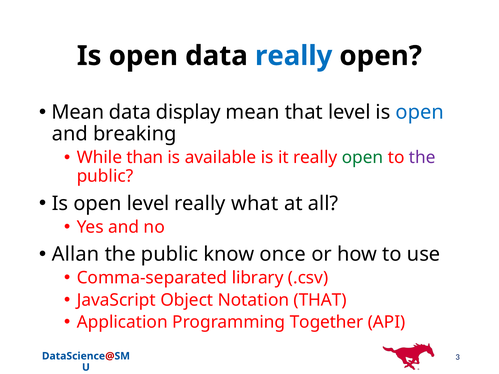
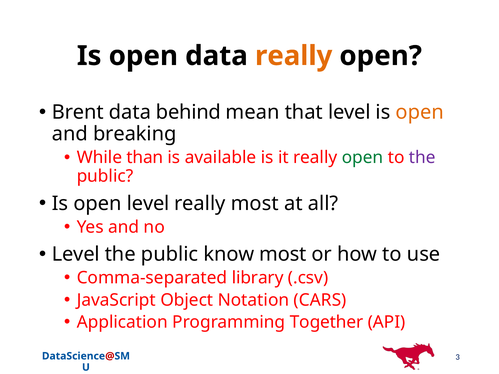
really colour: blue -> orange (294, 56)
Mean: Mean -> Brent (78, 112)
display: display -> behind (188, 112)
open colour: blue -> orange (420, 112)
really what: what -> most (255, 204)
Allan: Allan -> Level (76, 254)
know once: once -> most (283, 254)
Notation THAT: THAT -> CARS (320, 300)
